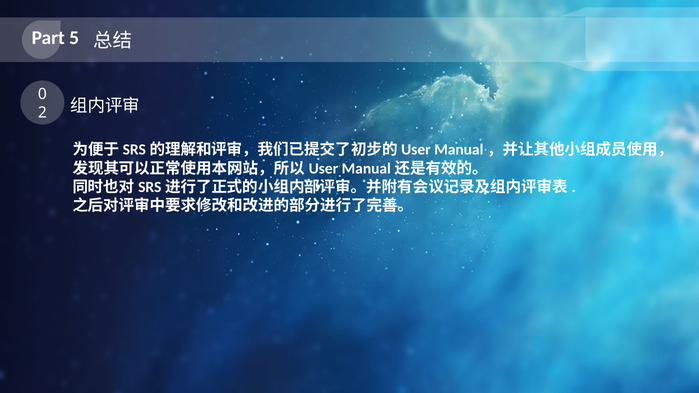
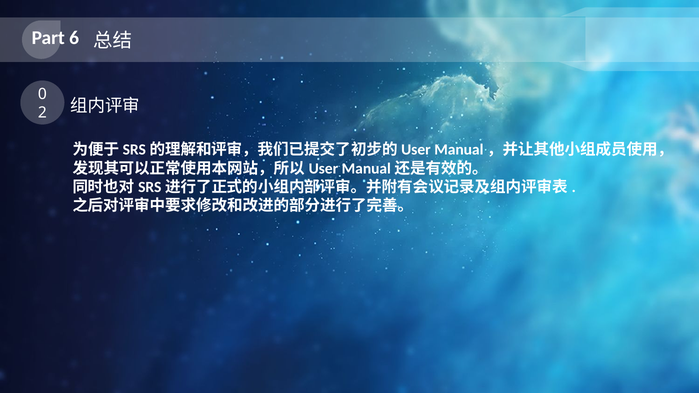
5: 5 -> 6 (74, 38)
